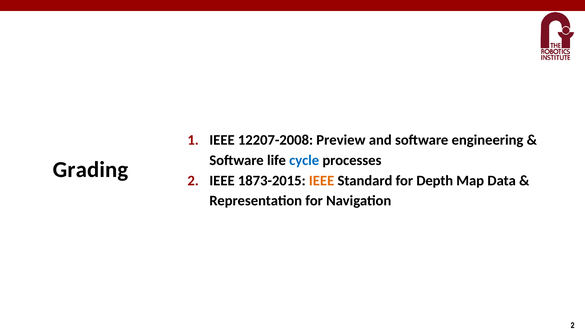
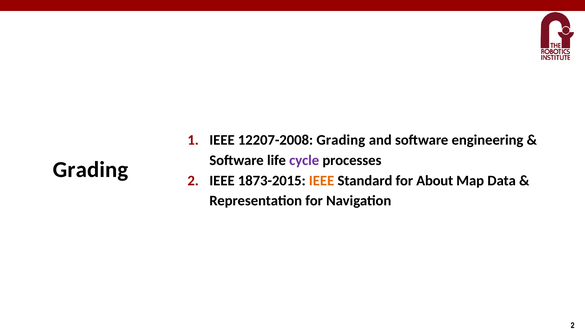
12207-2008 Preview: Preview -> Grading (341, 140)
cycle colour: blue -> purple (304, 160)
Depth: Depth -> About (435, 181)
